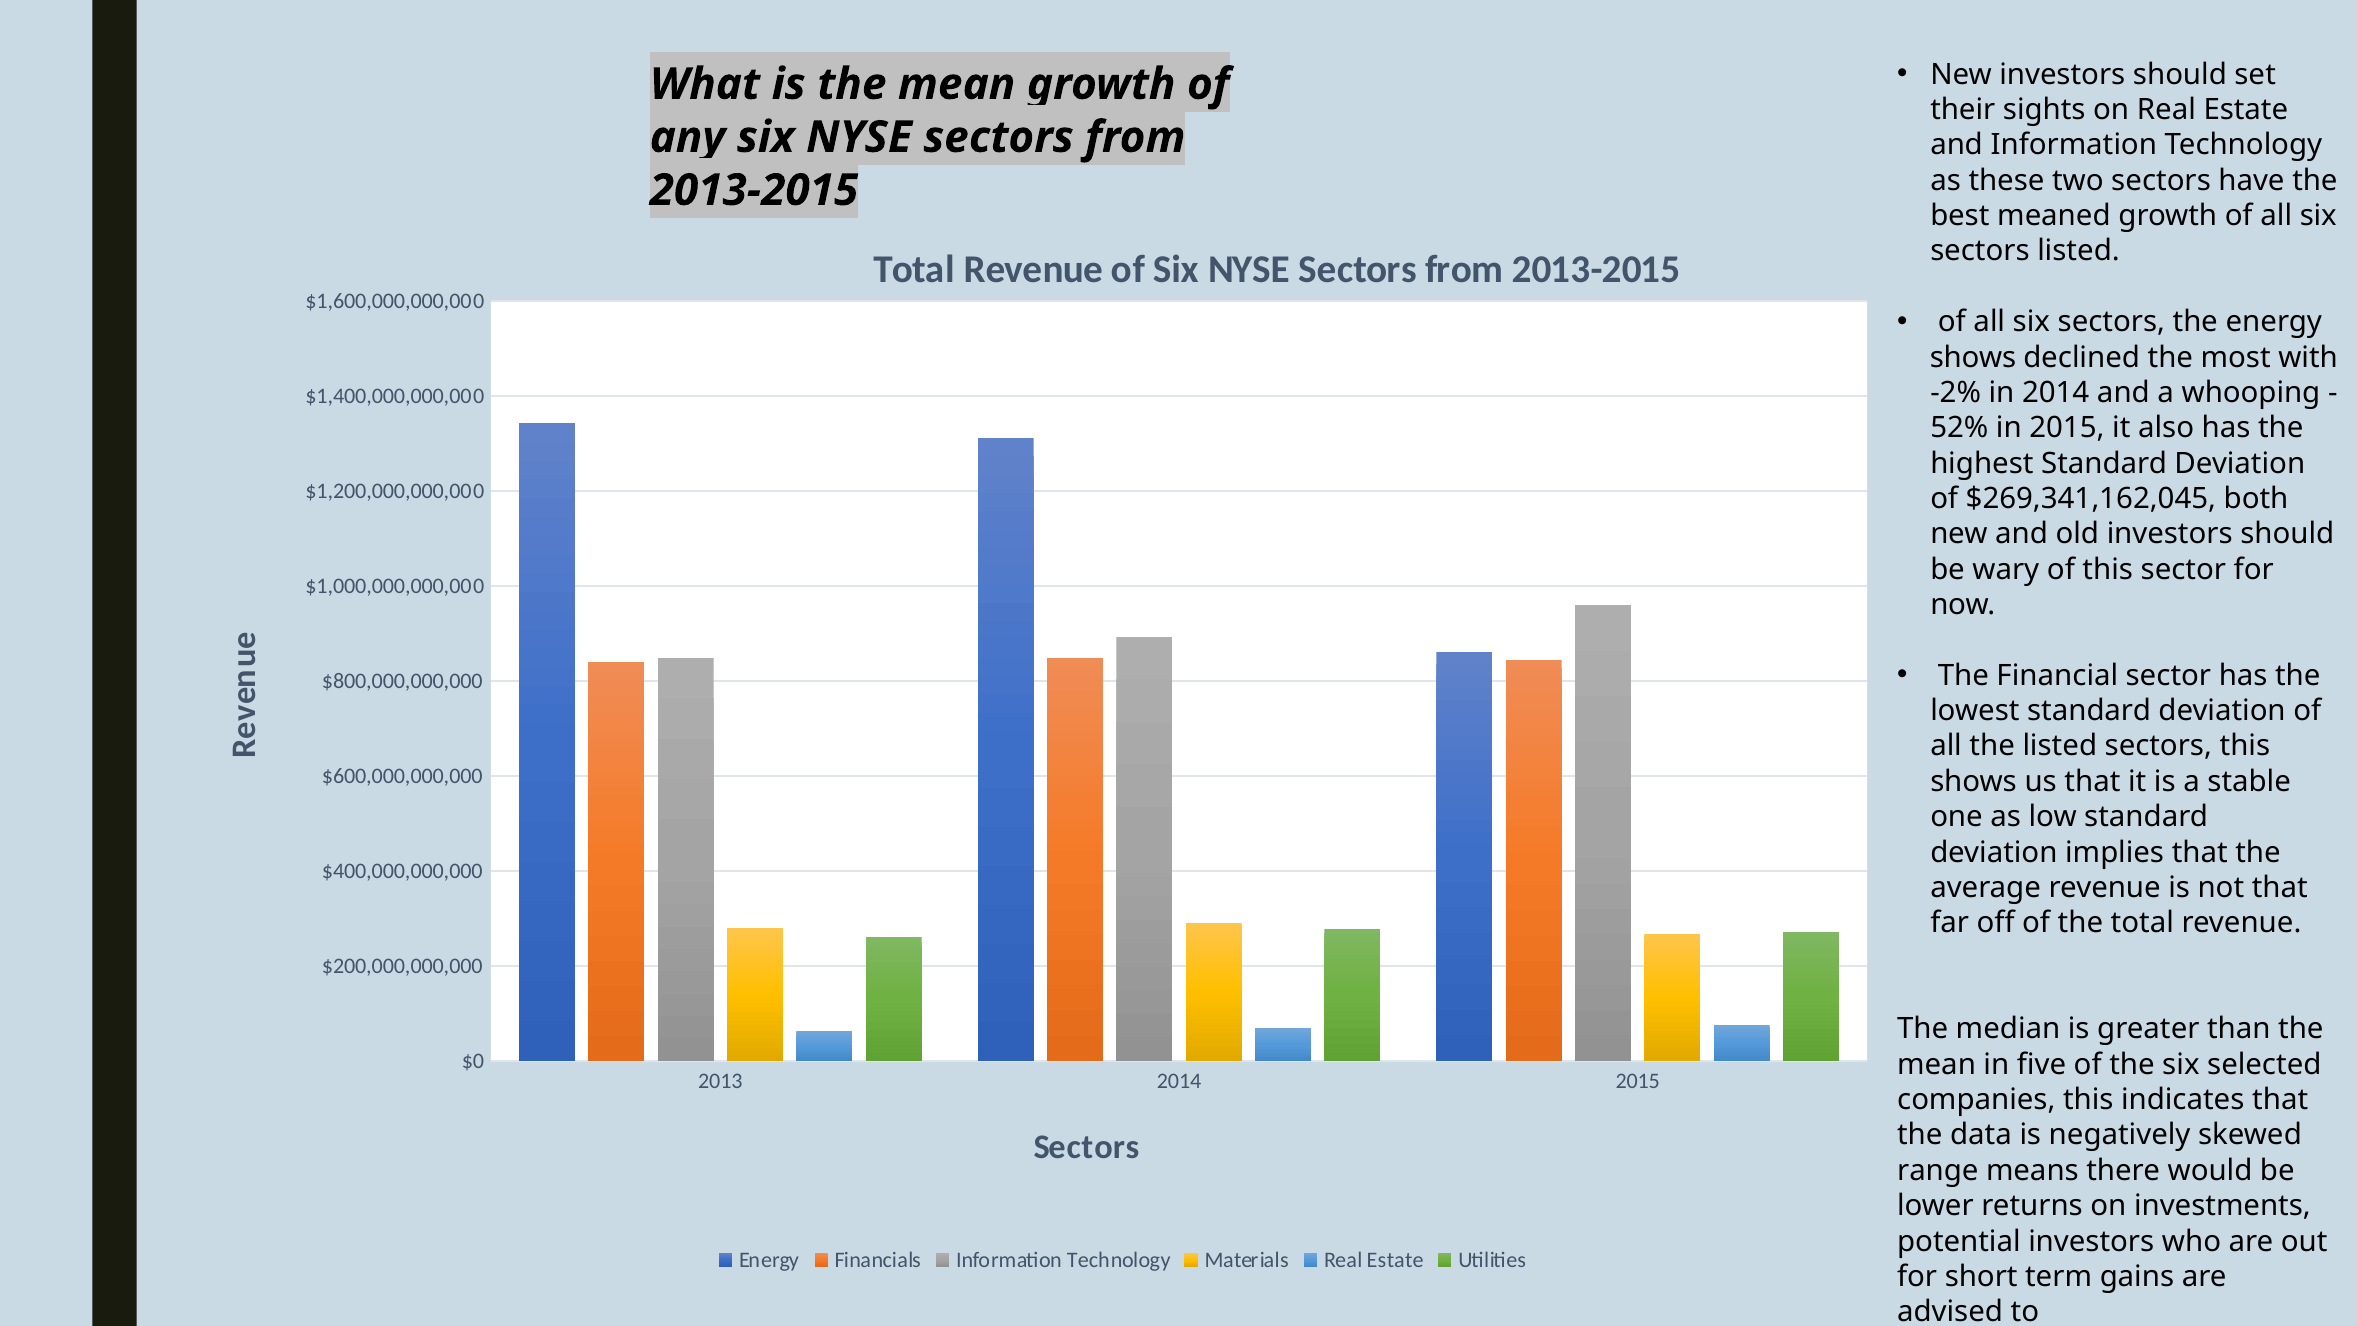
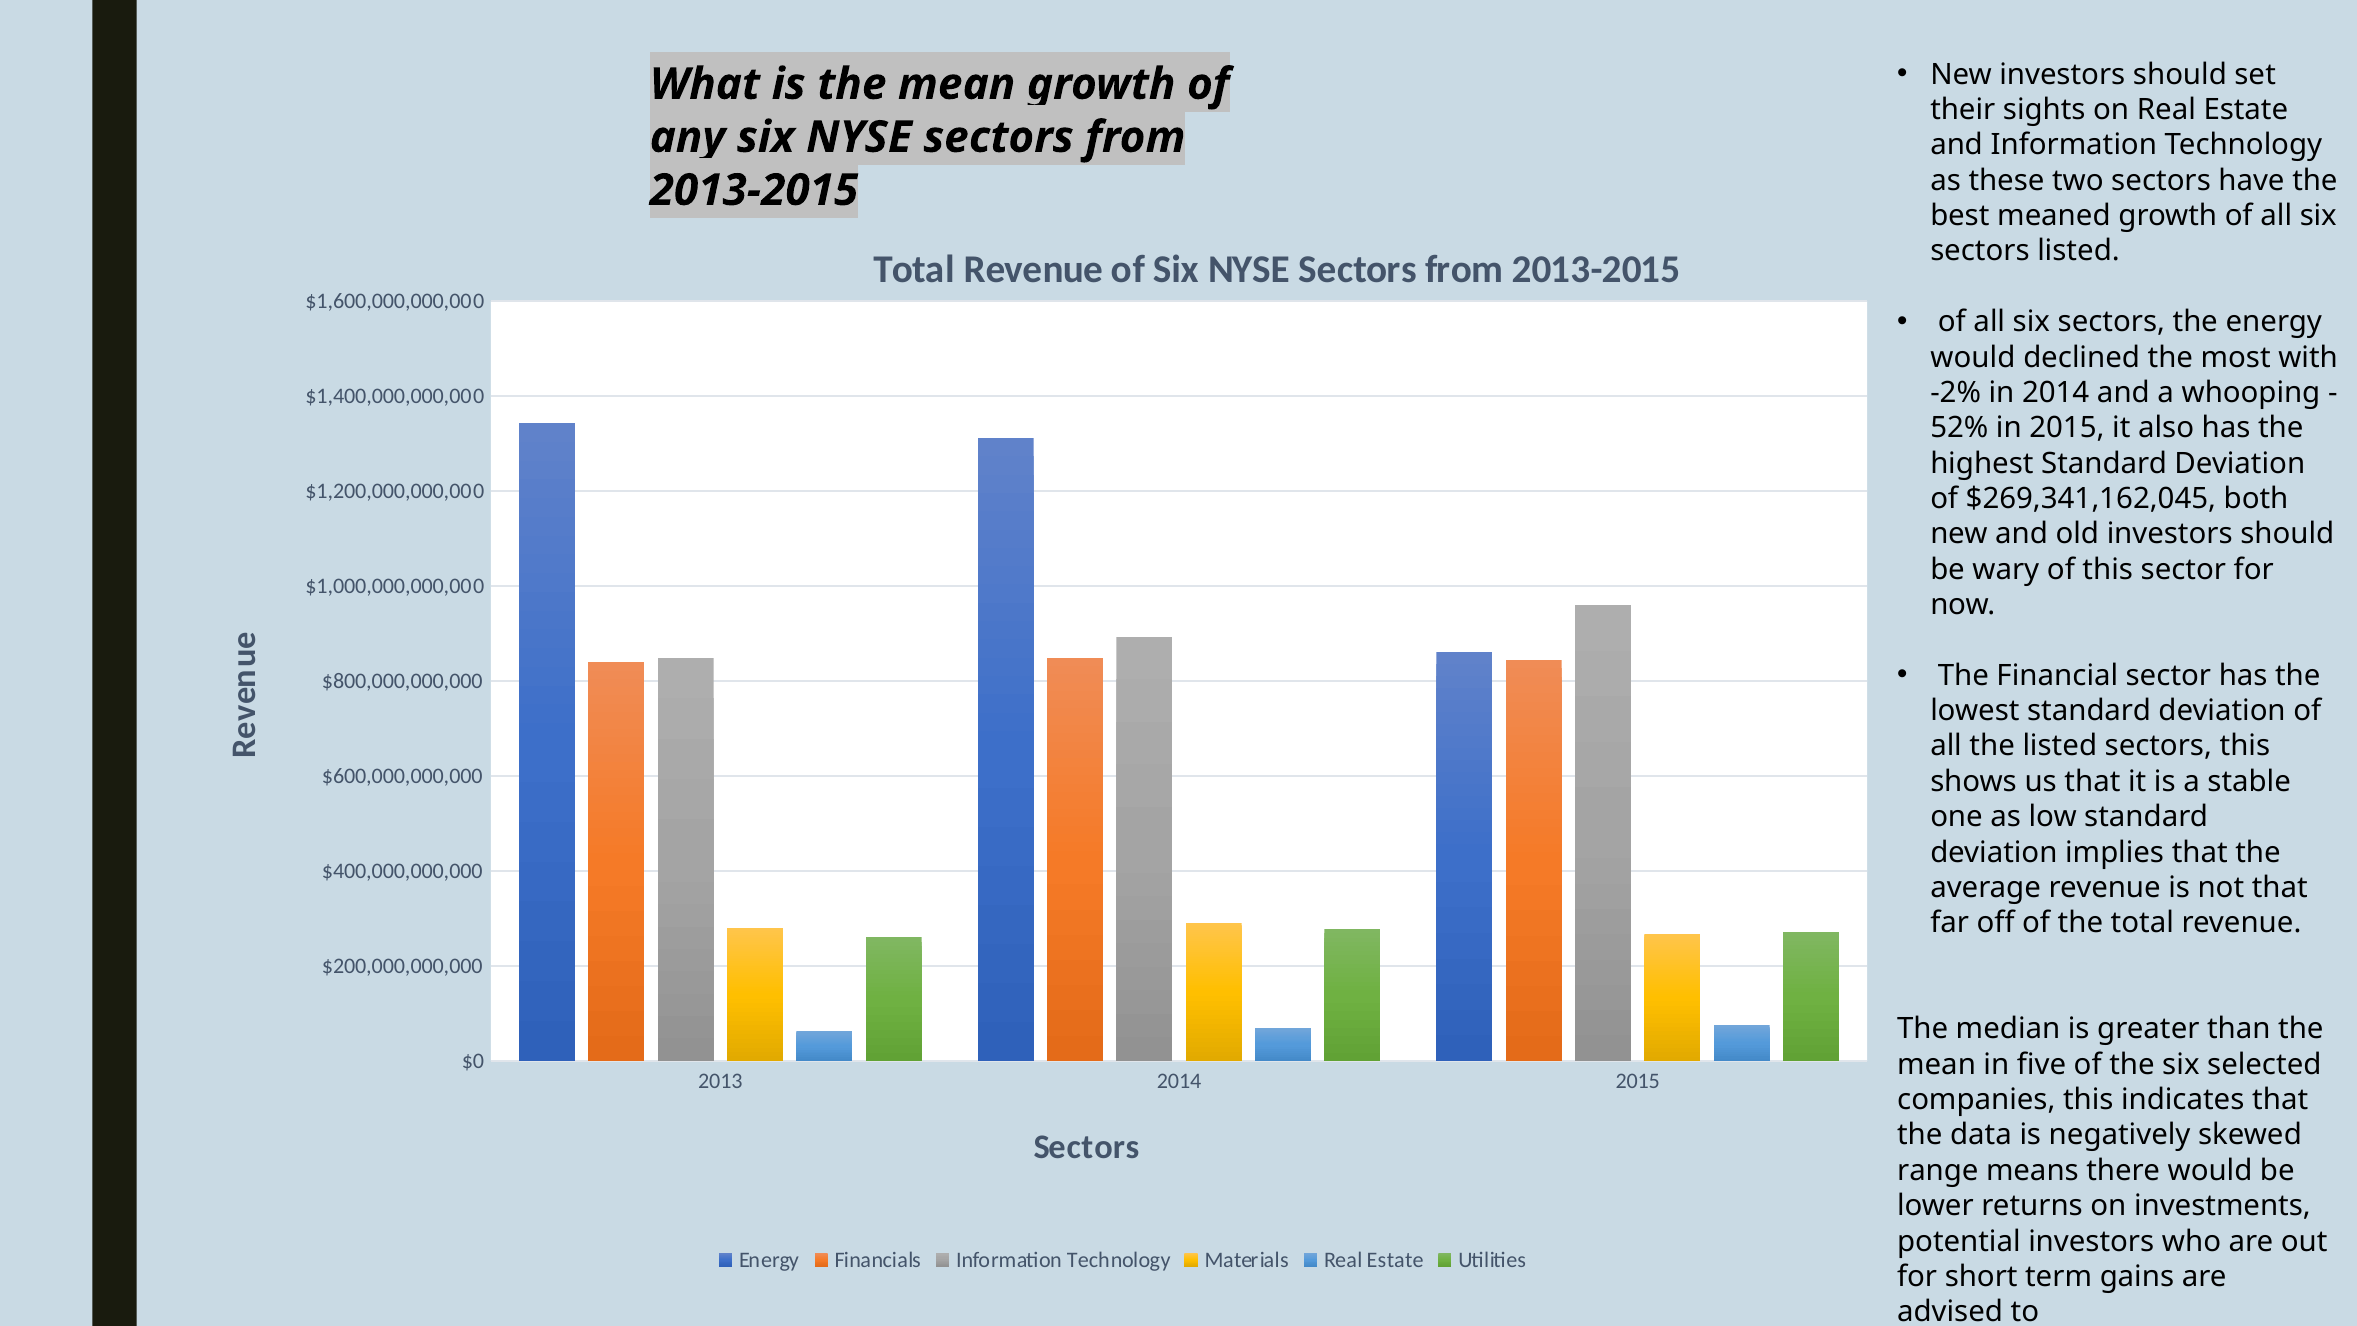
shows: shows -> would (1973, 357)
